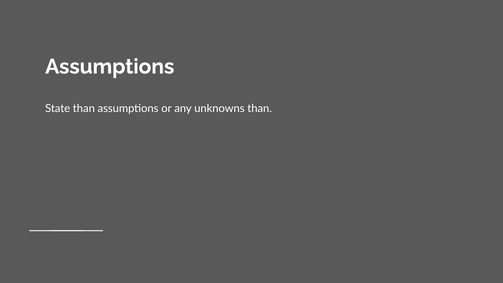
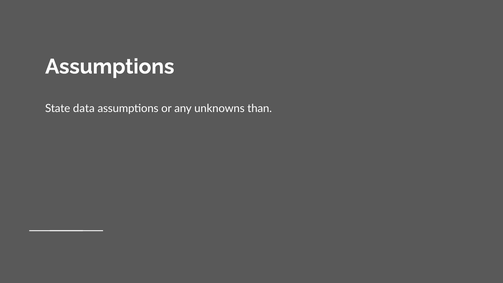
State than: than -> data (84, 109)
